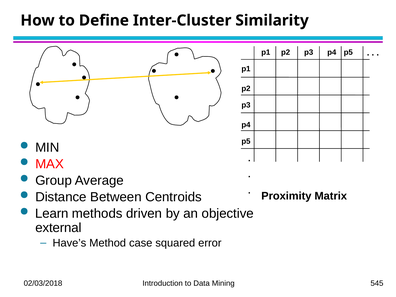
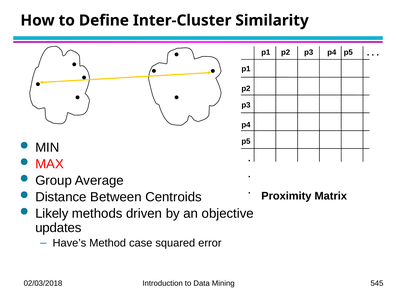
Learn: Learn -> Likely (52, 213)
external: external -> updates (58, 228)
